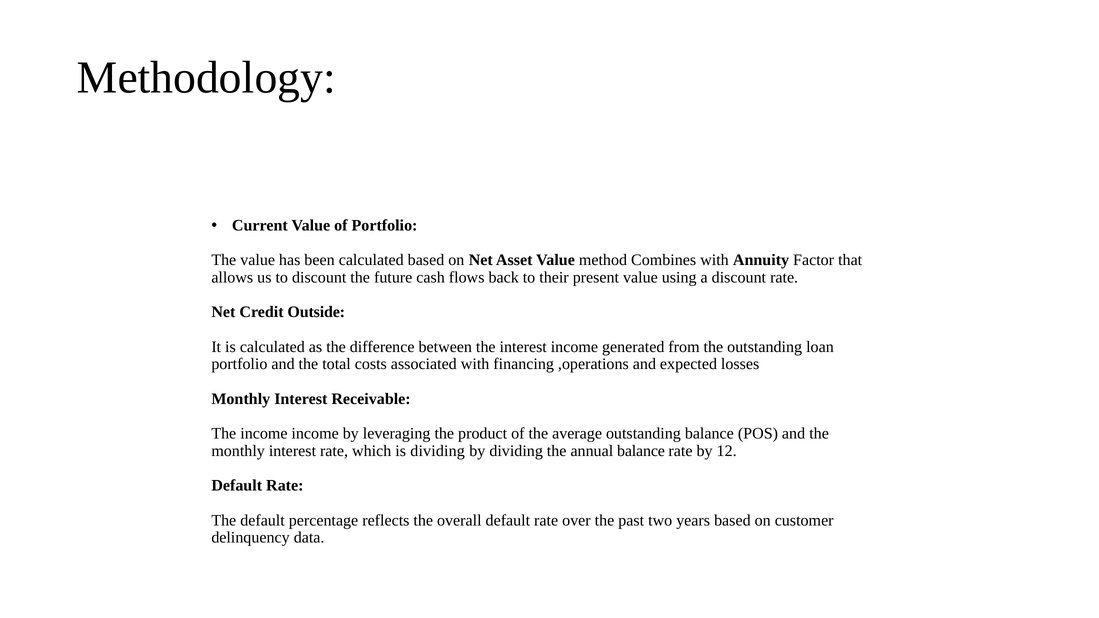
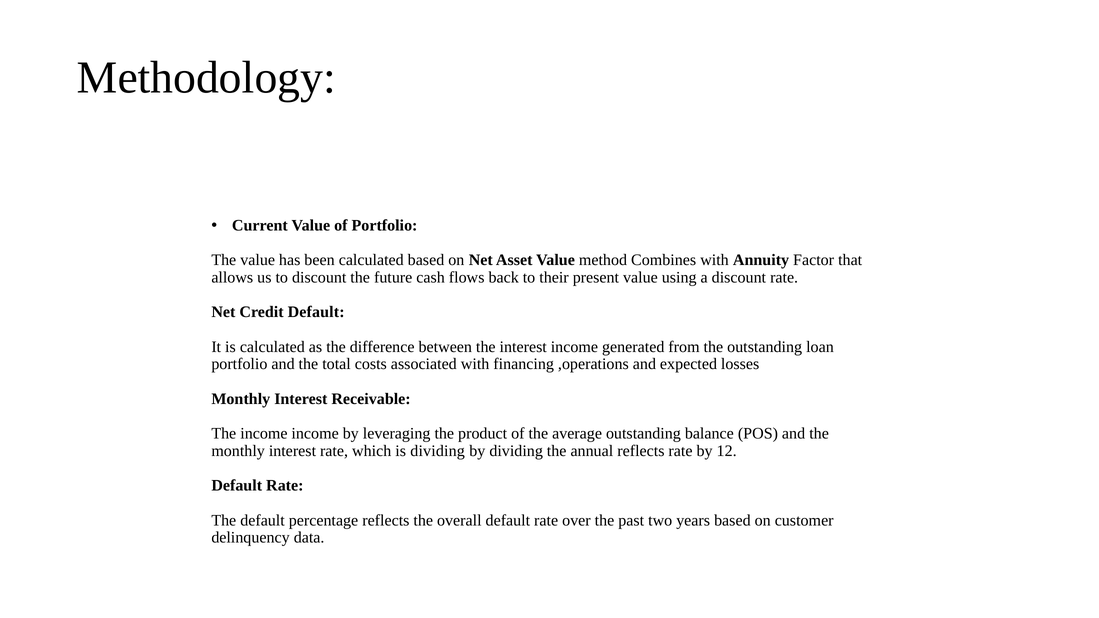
Credit Outside: Outside -> Default (316, 312)
annual balance: balance -> reflects (641, 451)
